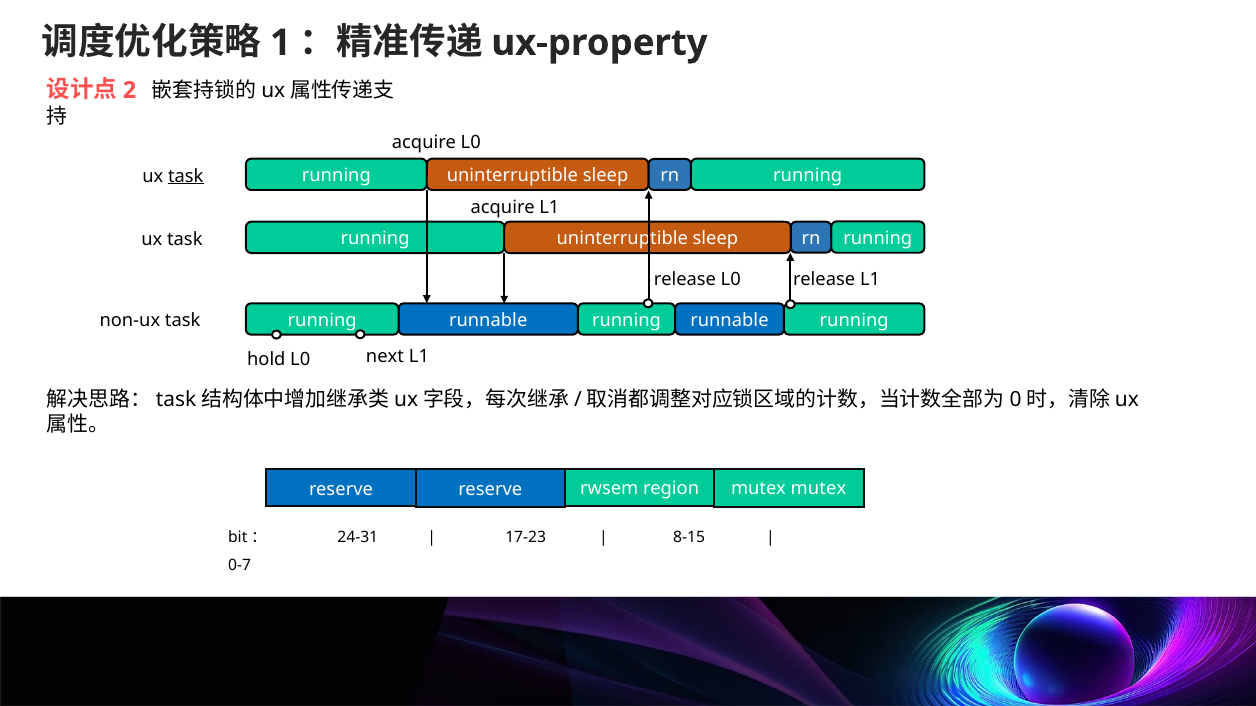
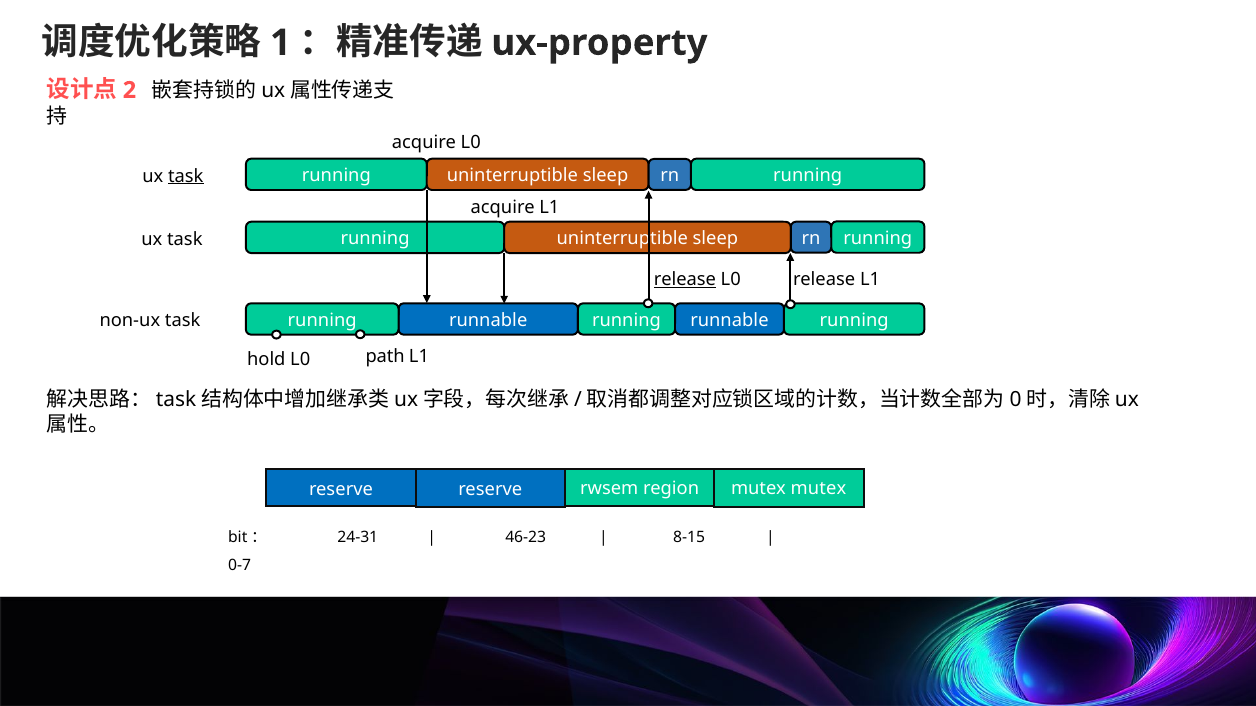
release underline: none -> present (685, 279)
next: next -> path (385, 356)
17-23: 17-23 -> 46-23 (526, 537)
